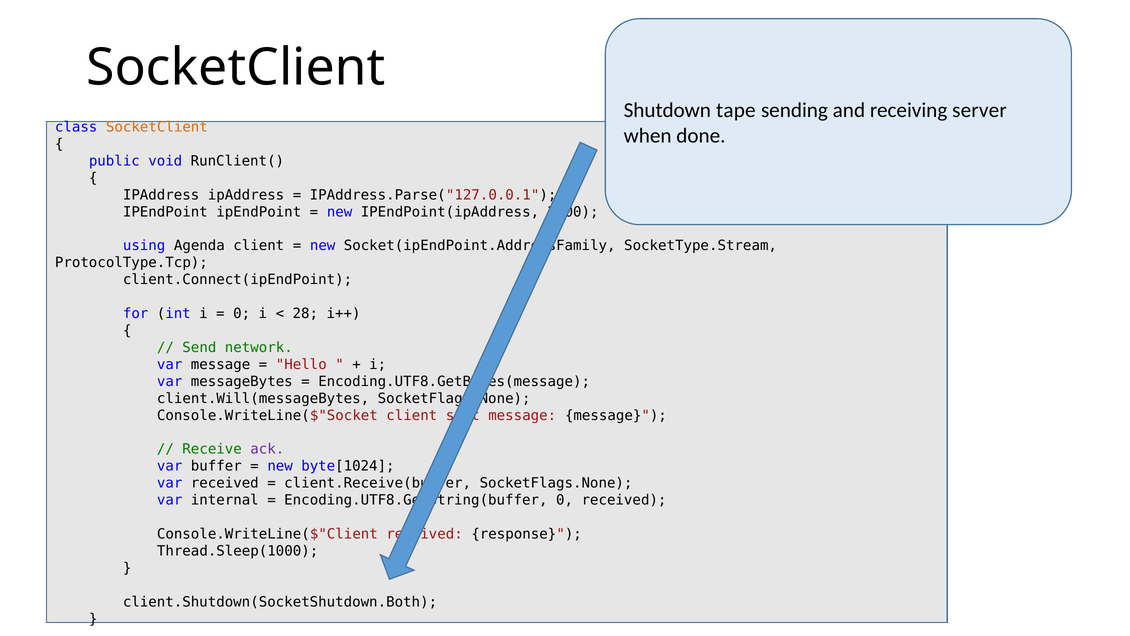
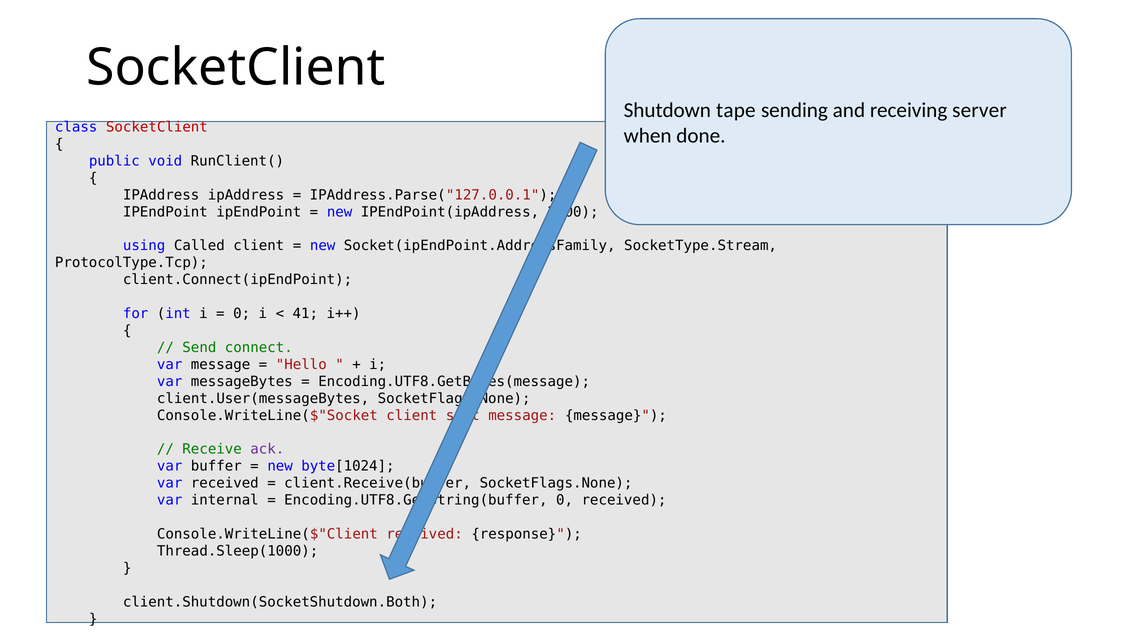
SocketClient colour: orange -> red (157, 127)
Agenda: Agenda -> Called (199, 246)
28: 28 -> 41 (305, 313)
network: network -> connect (259, 347)
client.Will(messageBytes: client.Will(messageBytes -> client.User(messageBytes (263, 398)
